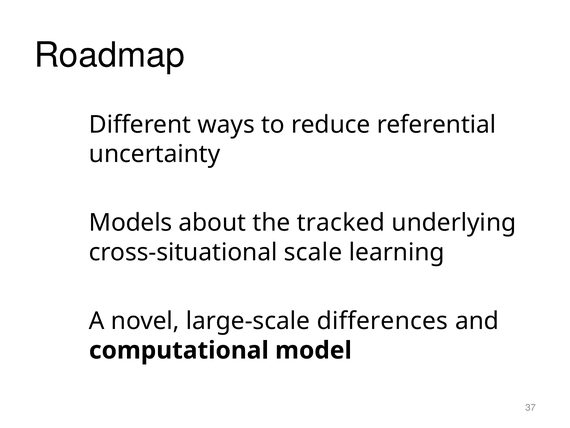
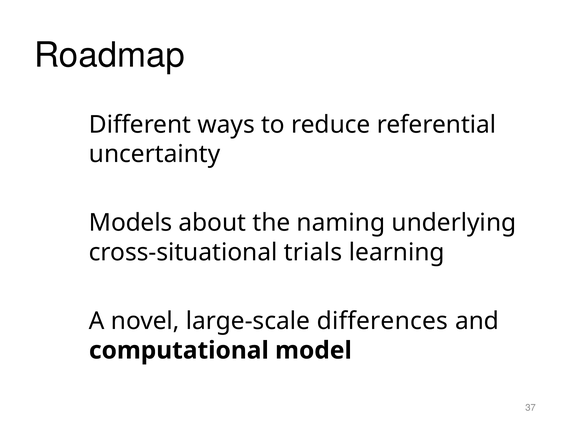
tracked: tracked -> naming (341, 223)
scale: scale -> trials (313, 252)
